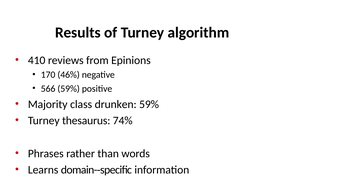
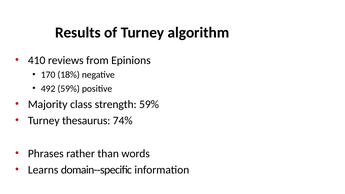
46%: 46% -> 18% (69, 75)
566: 566 -> 492 (48, 89)
drunken: drunken -> strength (116, 104)
